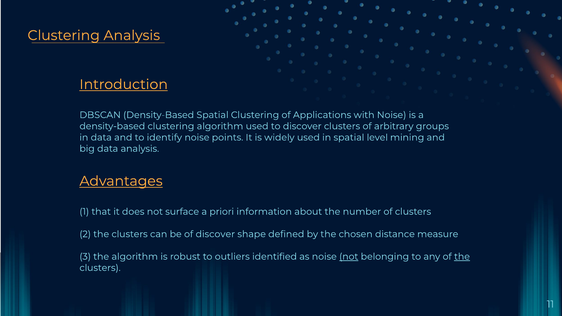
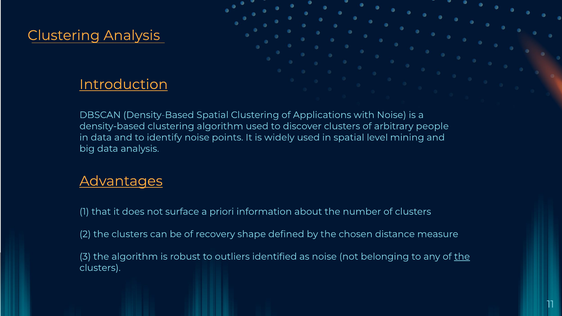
groups: groups -> people (432, 126)
of discover: discover -> recovery (215, 234)
not underline: present -> none (349, 257)
